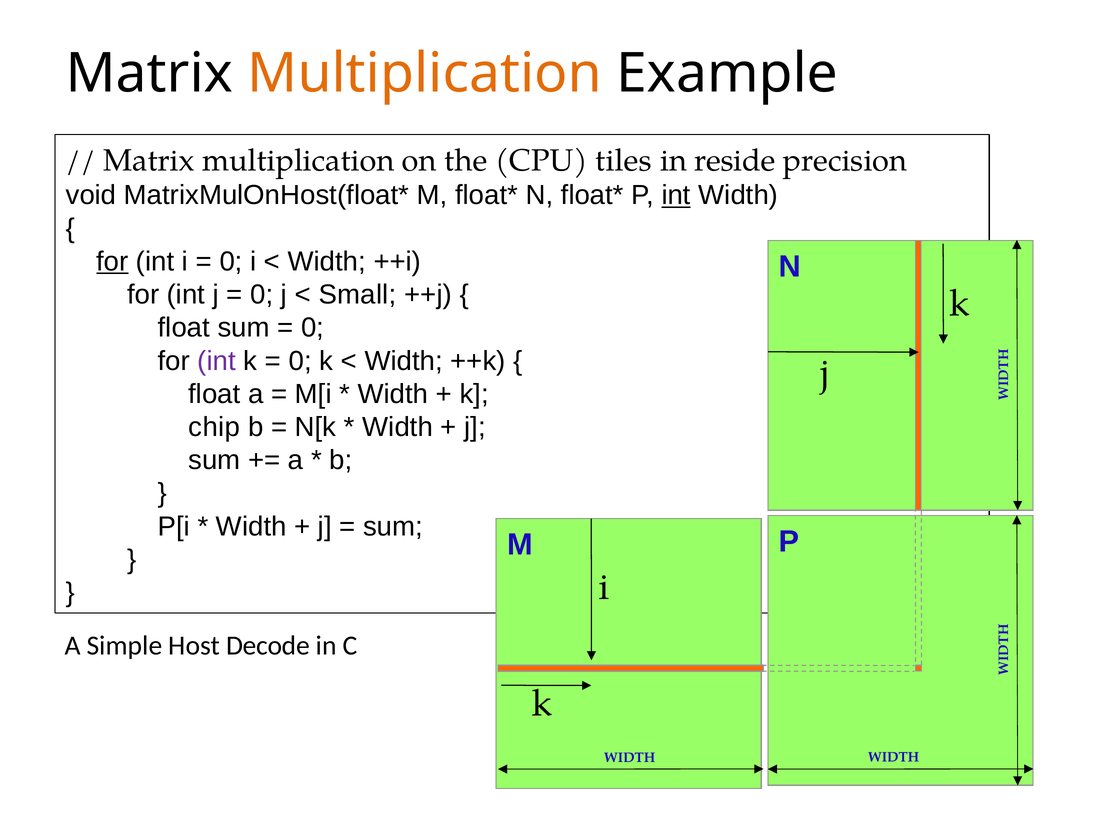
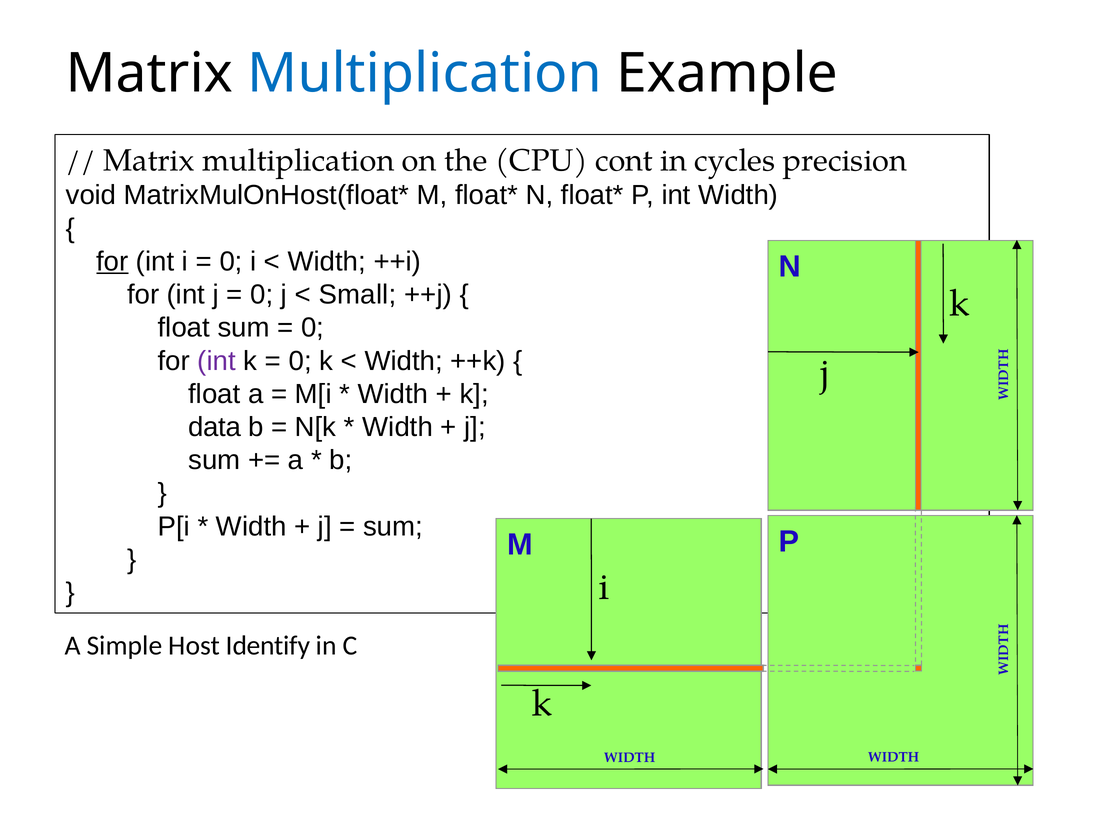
Multiplication colour: orange -> blue (425, 74)
tiles: tiles -> cont (624, 161)
reside: reside -> cycles (735, 161)
int underline: present -> none (676, 195)
chip: chip -> data (214, 428)
Decode: Decode -> Identify (268, 646)
